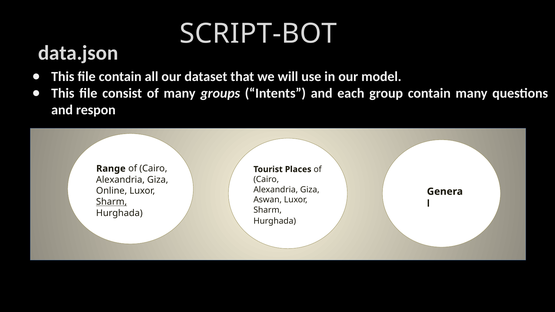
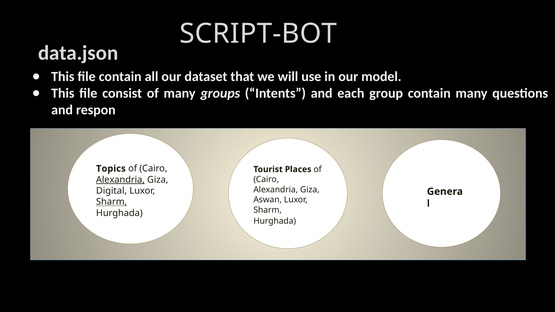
Range: Range -> Topics (111, 169)
Alexandria underline: none -> present (120, 180)
Online: Online -> Digital (112, 191)
